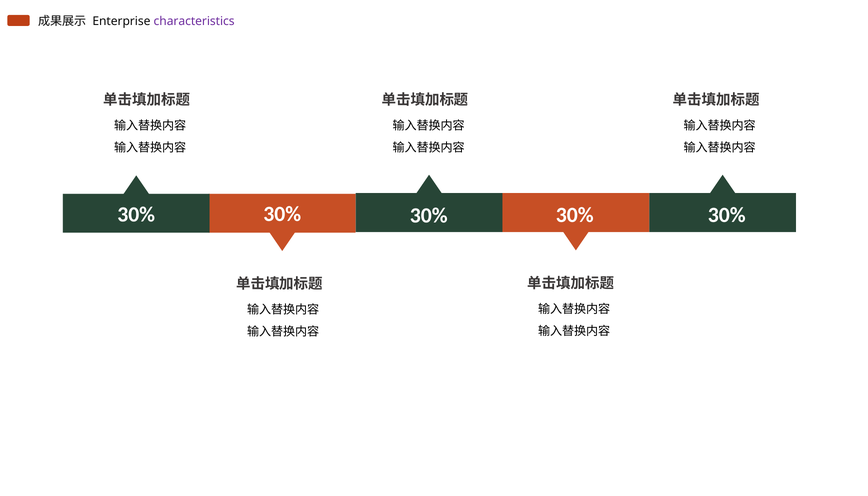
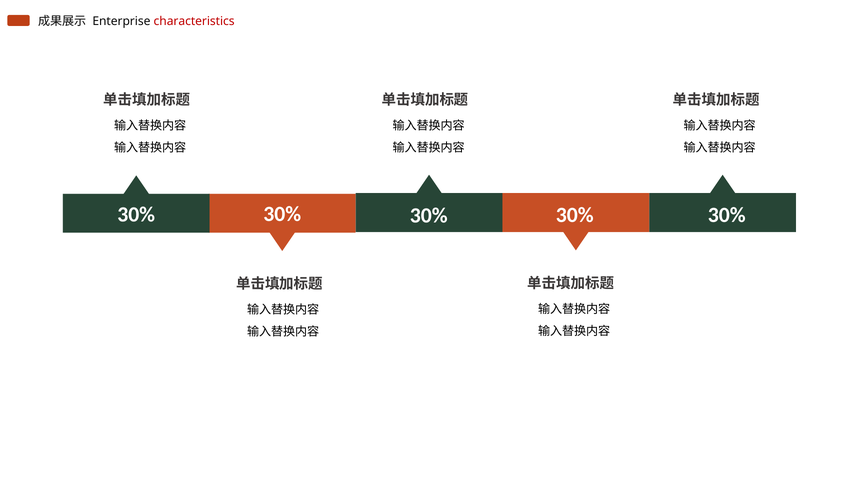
characteristics colour: purple -> red (194, 21)
